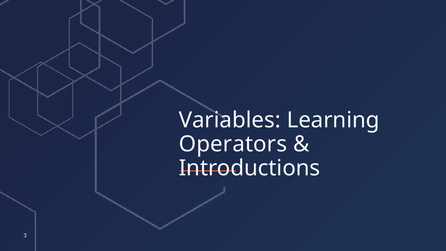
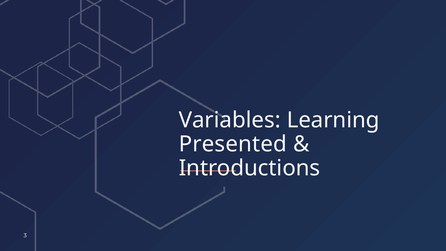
Operators: Operators -> Presented (233, 144)
